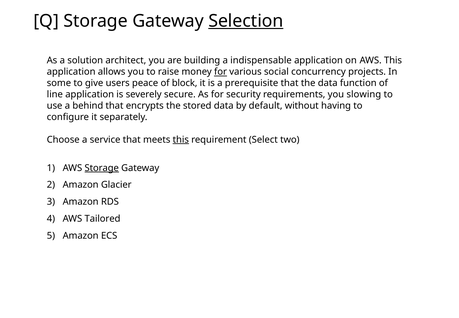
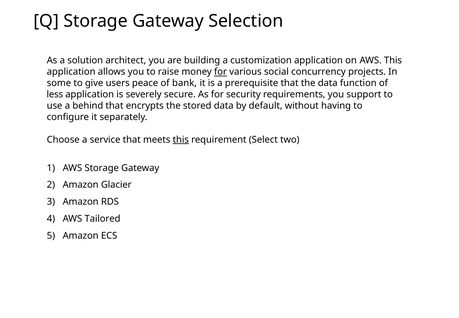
Selection underline: present -> none (246, 21)
indispensable: indispensable -> customization (261, 60)
block: block -> bank (185, 83)
line: line -> less (55, 94)
slowing: slowing -> support (364, 94)
Storage underline: present -> none (102, 168)
